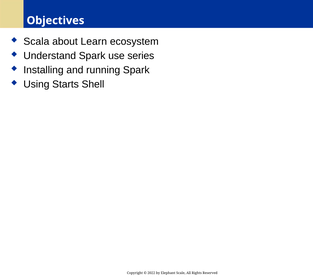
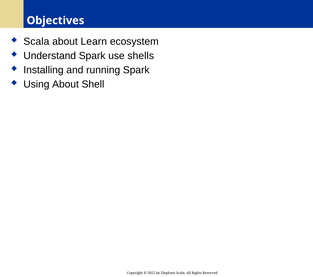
series: series -> shells (141, 56)
Using Starts: Starts -> About (66, 84)
